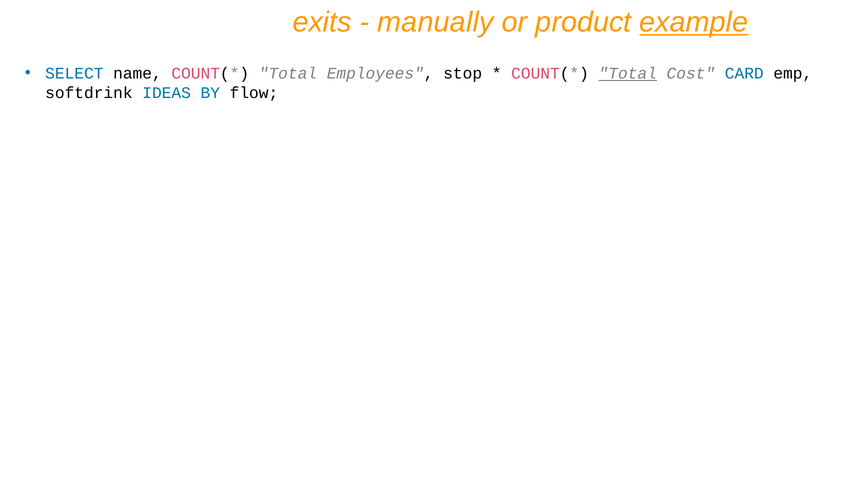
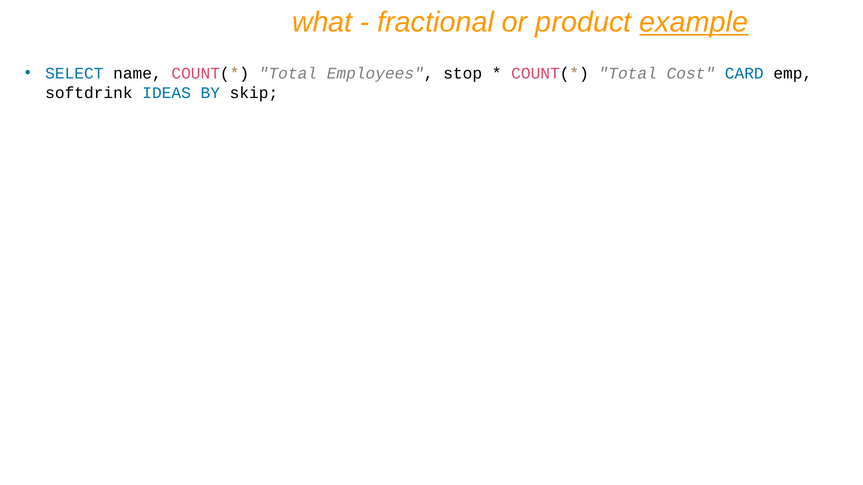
exits: exits -> what (322, 22)
manually: manually -> fractional (436, 22)
Total underline: present -> none (628, 73)
flow: flow -> skip (254, 93)
